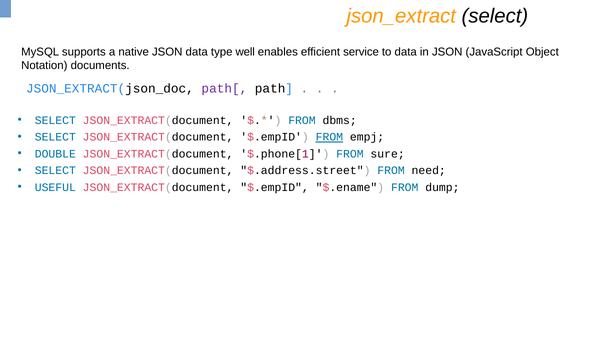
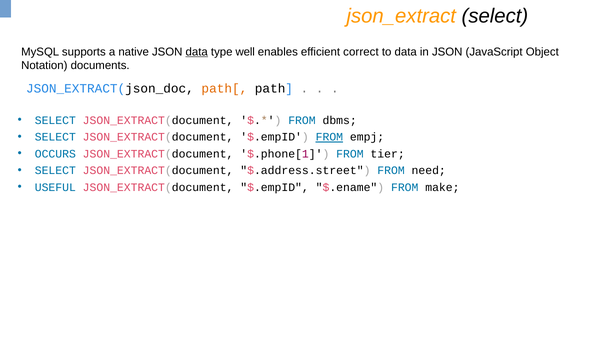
data underline: none -> present (197, 52)
service: service -> correct (361, 52)
path[ colour: purple -> orange (224, 89)
DOUBLE: DOUBLE -> OCCURS (55, 154)
sure: sure -> tier (388, 154)
dump: dump -> make (442, 187)
